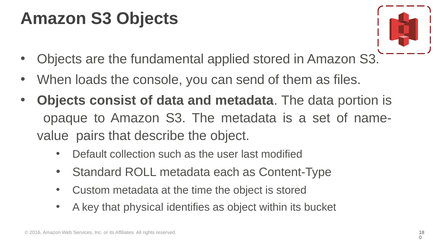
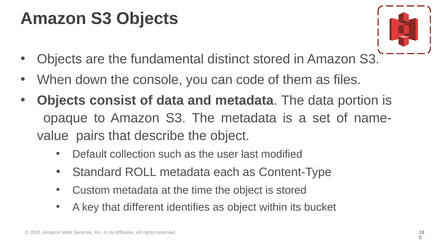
applied: applied -> distinct (228, 59)
loads: loads -> down (91, 80)
send: send -> code (250, 80)
physical: physical -> different (143, 207)
